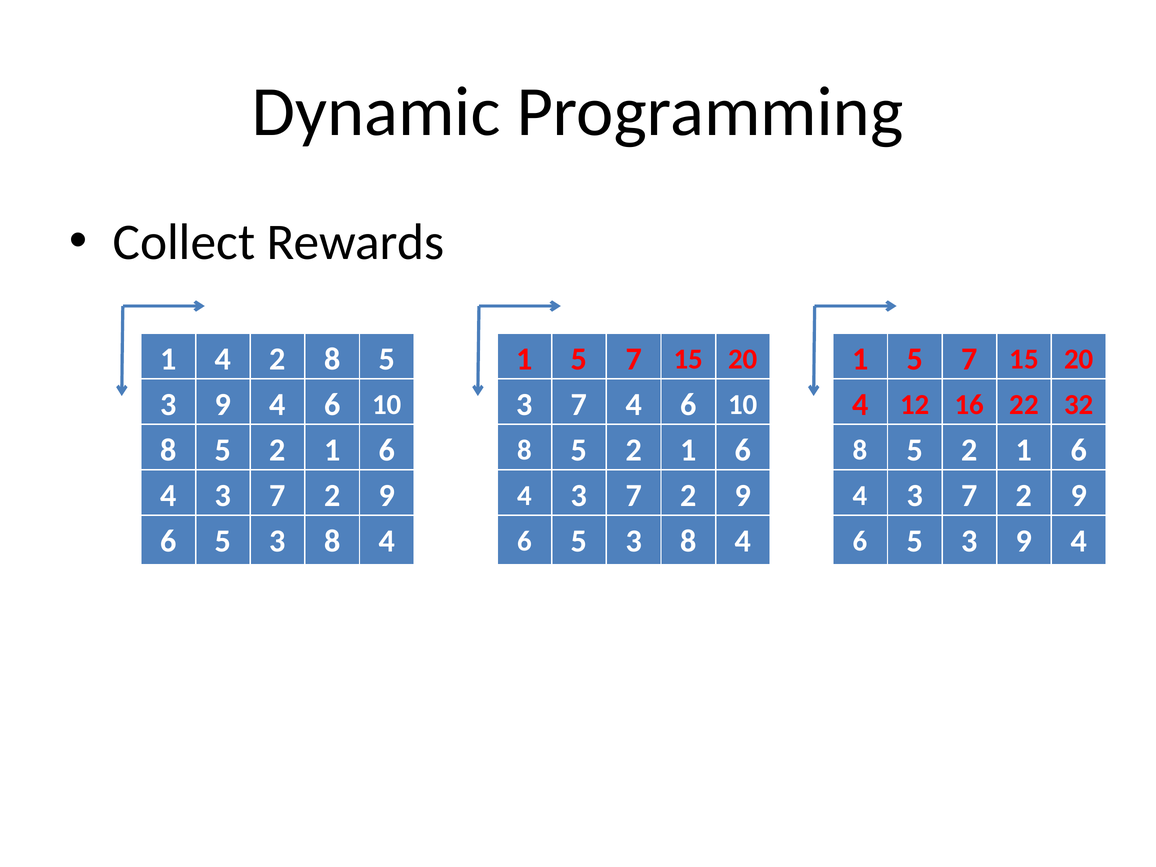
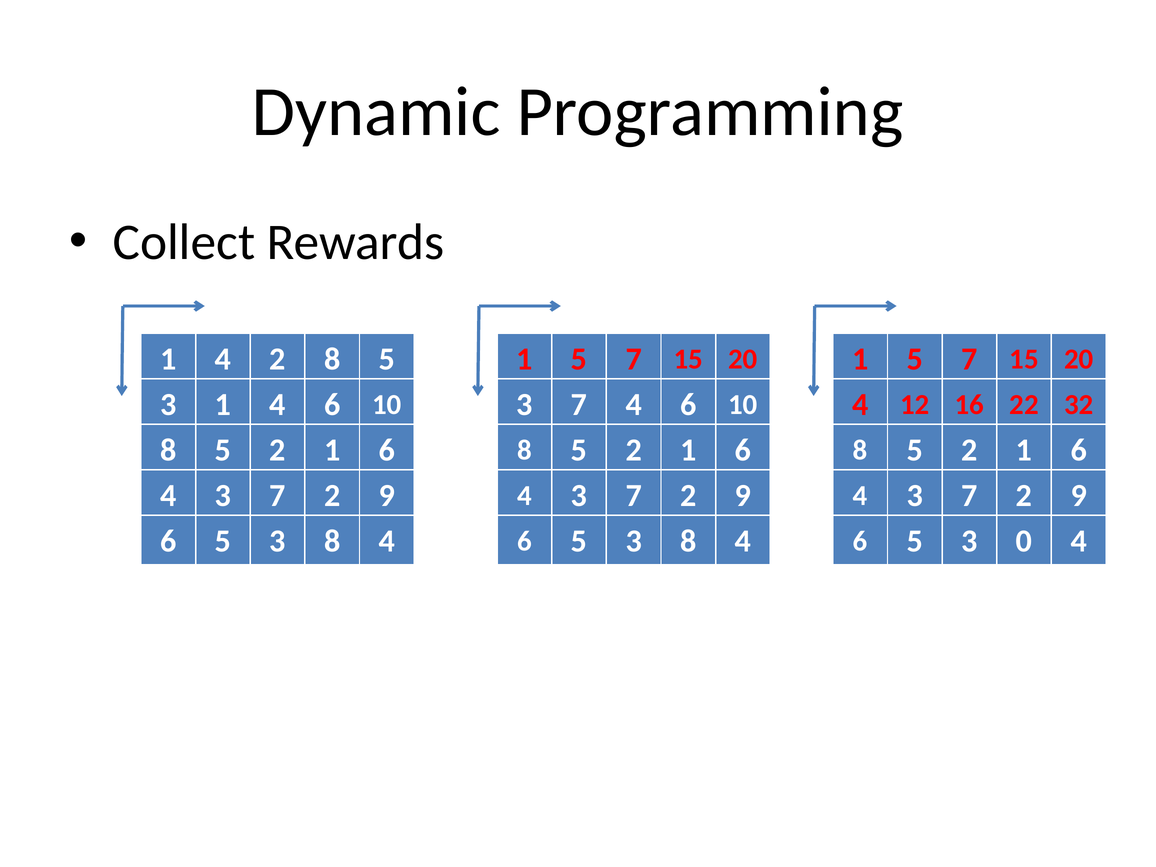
9: 9 -> 1 (223, 405)
6 5 3 9: 9 -> 0 (1024, 541)
